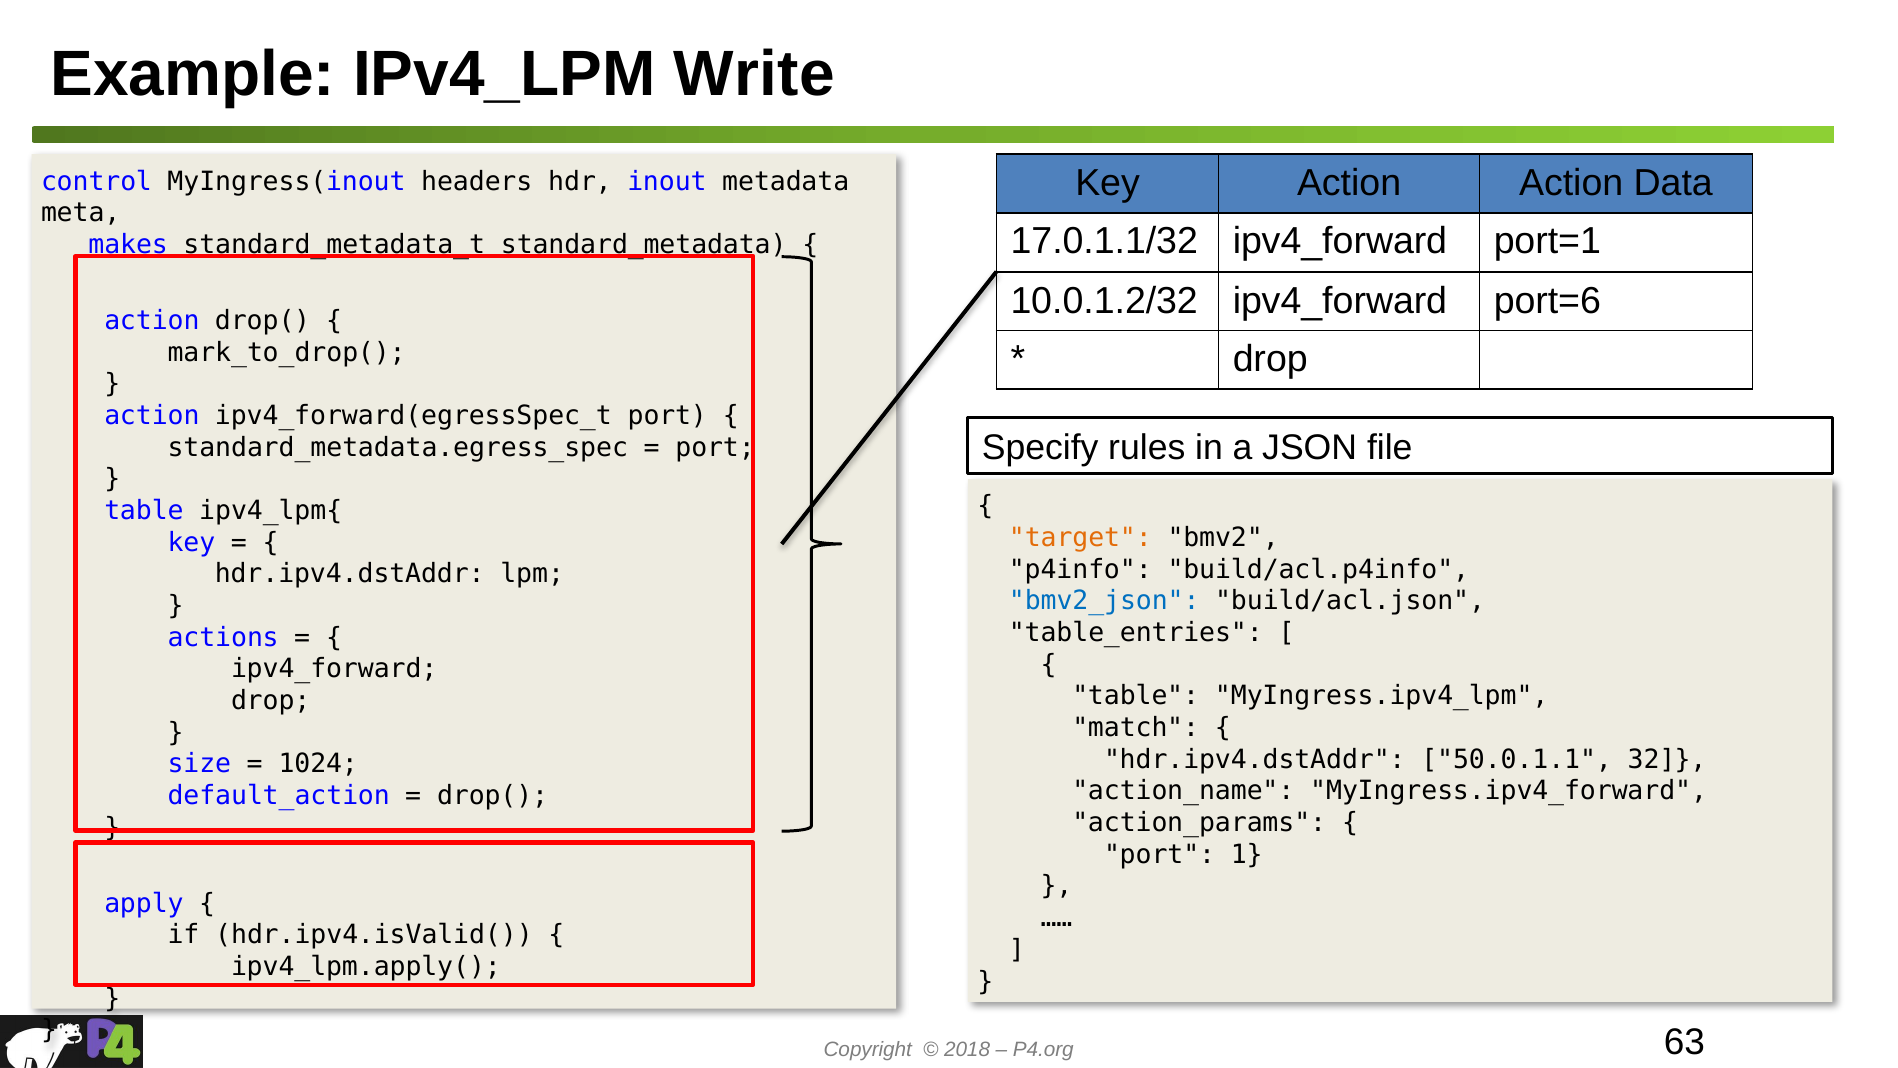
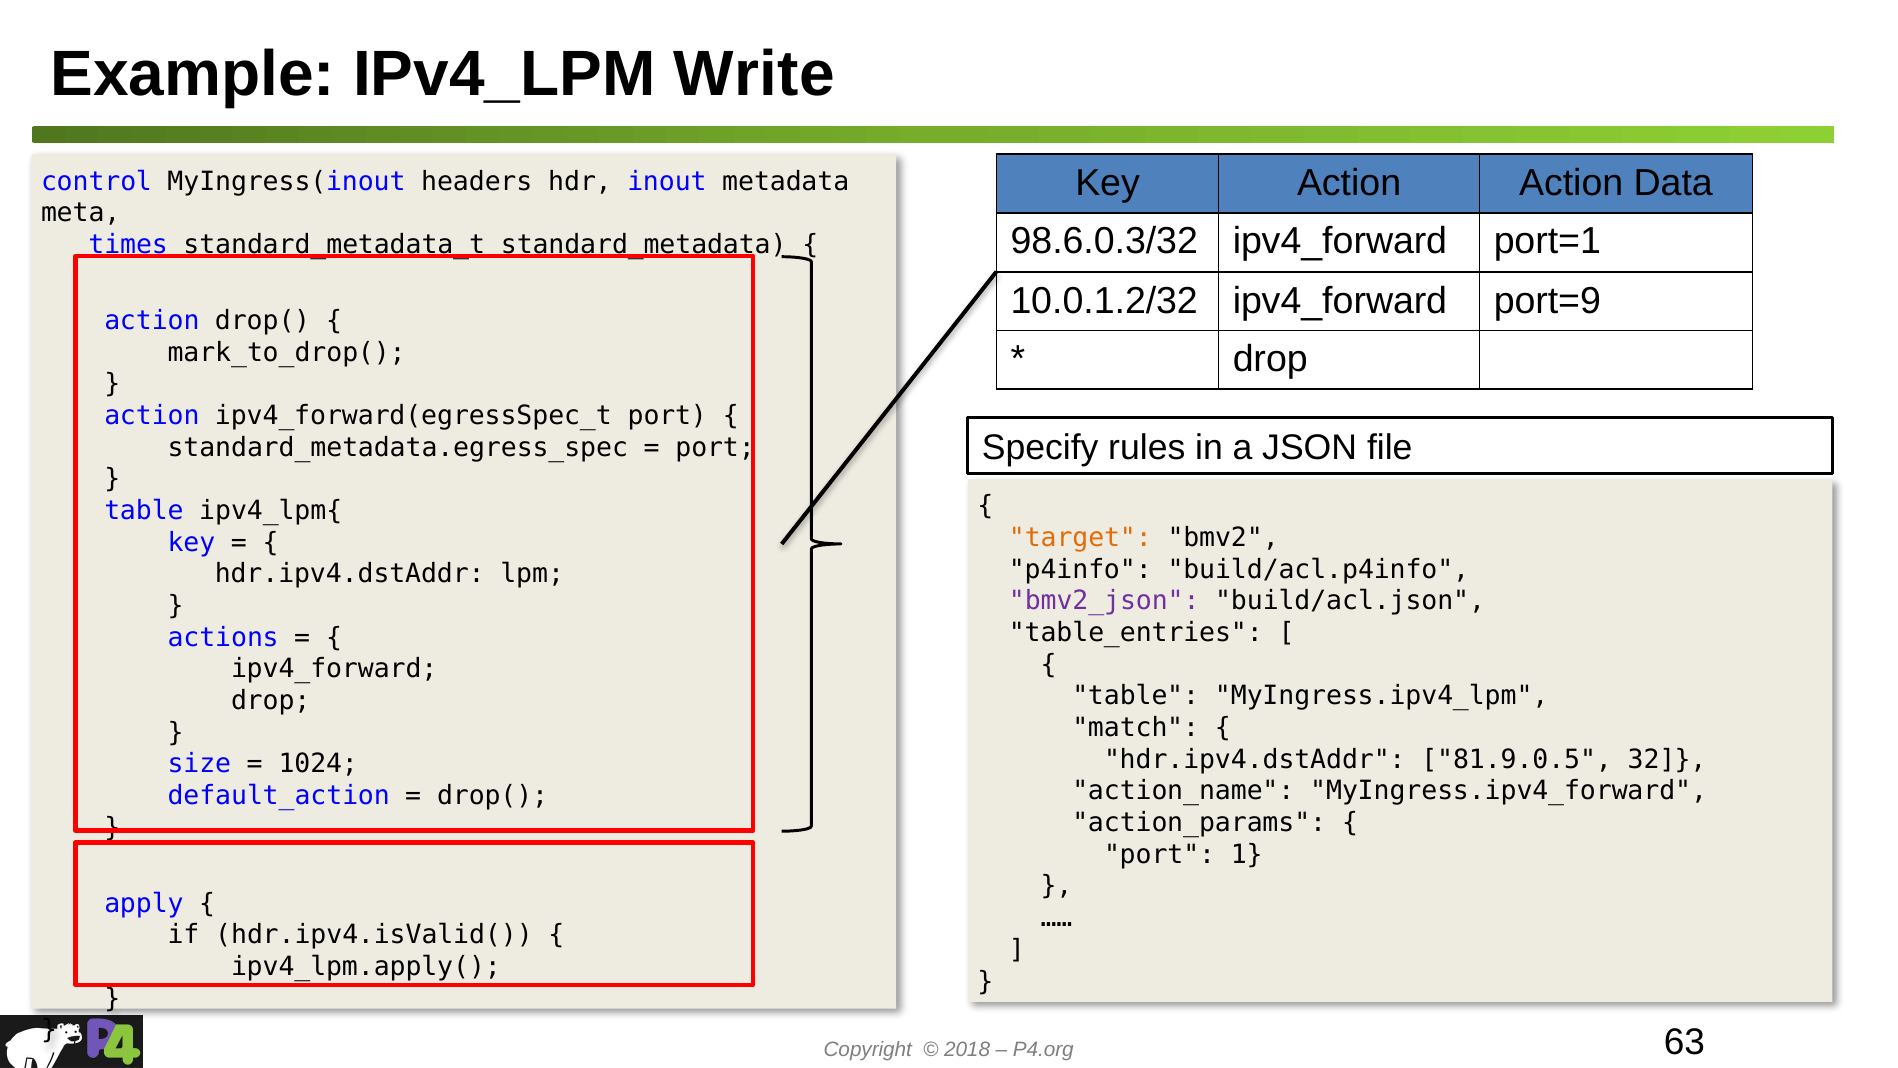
17.0.1.1/32: 17.0.1.1/32 -> 98.6.0.3/32 (1104, 241)
makes: makes -> times (128, 245)
port=6: port=6 -> port=9 (1547, 301)
bmv2_json colour: blue -> purple (1104, 601)
50.0.1.1: 50.0.1.1 -> 81.9.0.5 (1517, 759)
